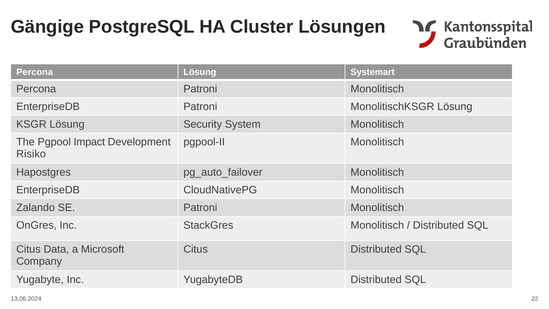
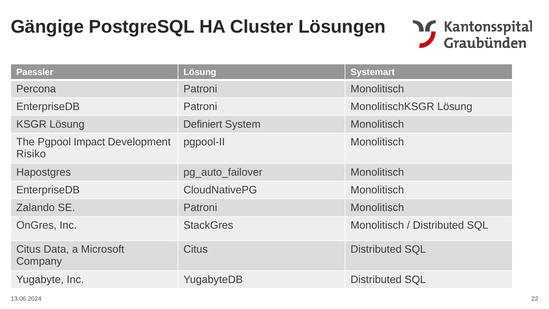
Percona: Percona -> Paessler (35, 72)
Security: Security -> Definiert (203, 124)
